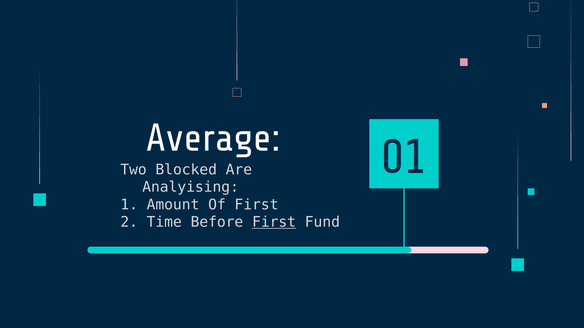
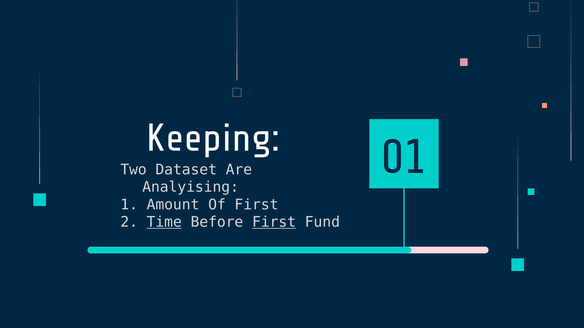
Average: Average -> Keeping (213, 138)
Blocked: Blocked -> Dataset (186, 170)
Time underline: none -> present (164, 222)
